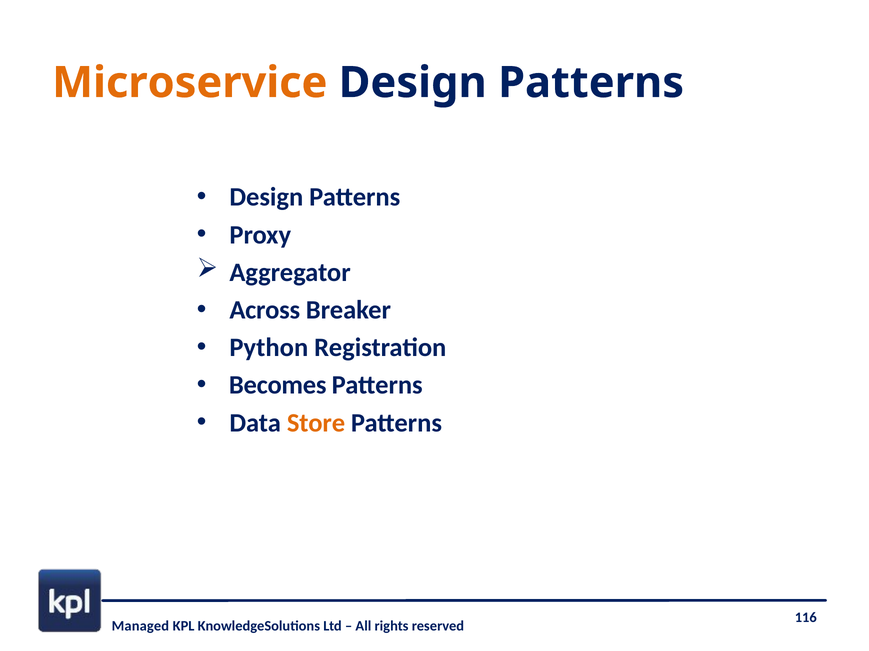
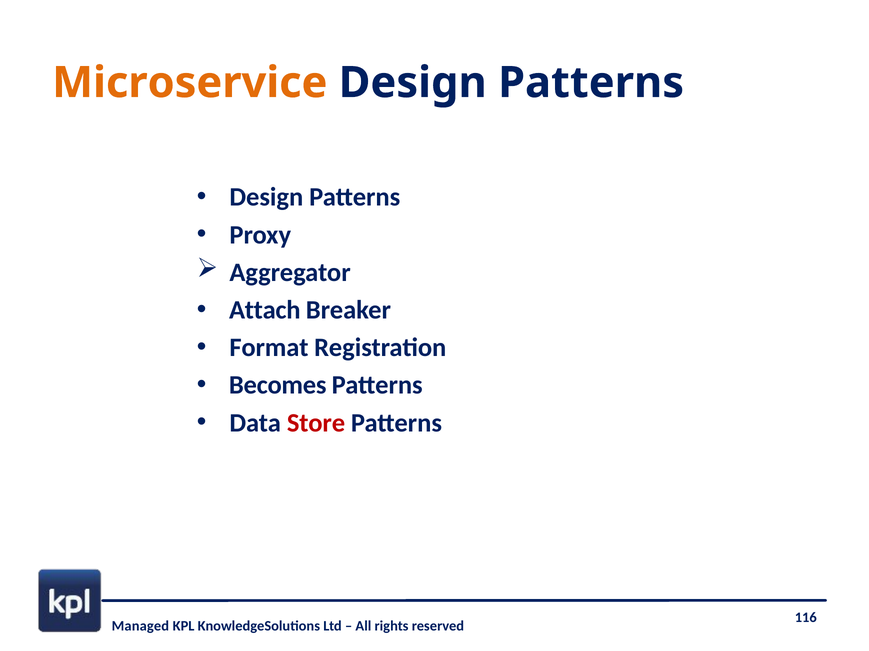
Across: Across -> Attach (265, 310)
Python: Python -> Format (269, 348)
Store colour: orange -> red (316, 423)
